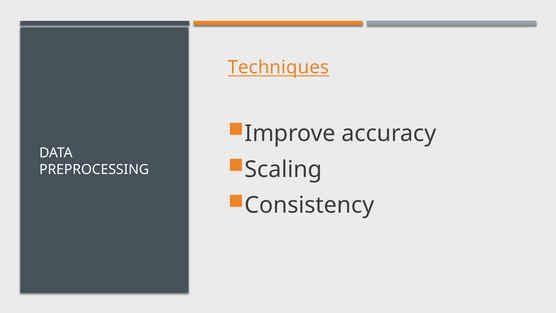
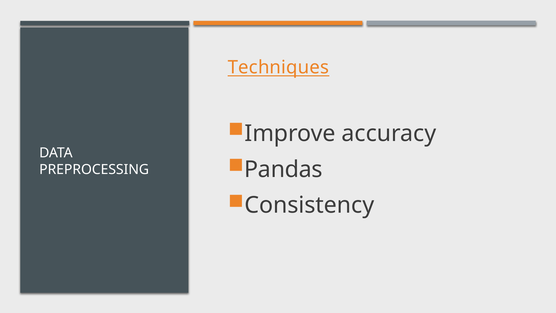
Scaling: Scaling -> Pandas (283, 169)
